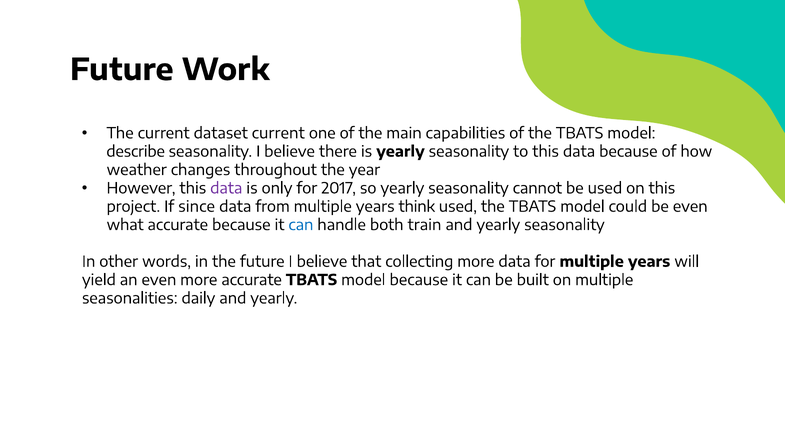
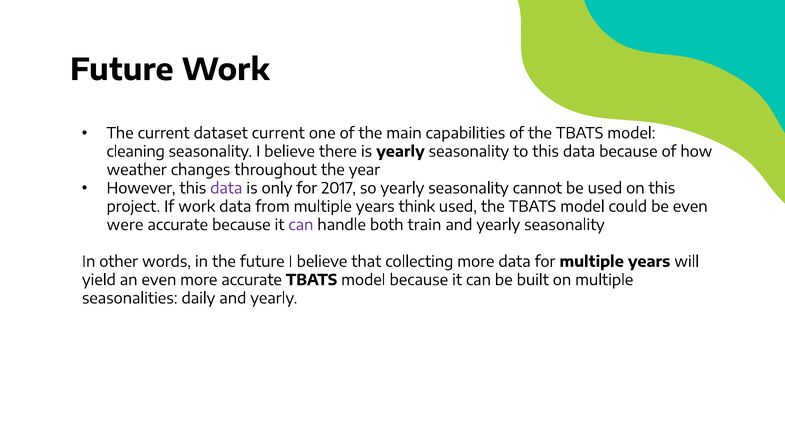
describe: describe -> cleaning (136, 152)
If since: since -> work (197, 207)
what: what -> were (125, 225)
can colour: blue -> purple (301, 225)
